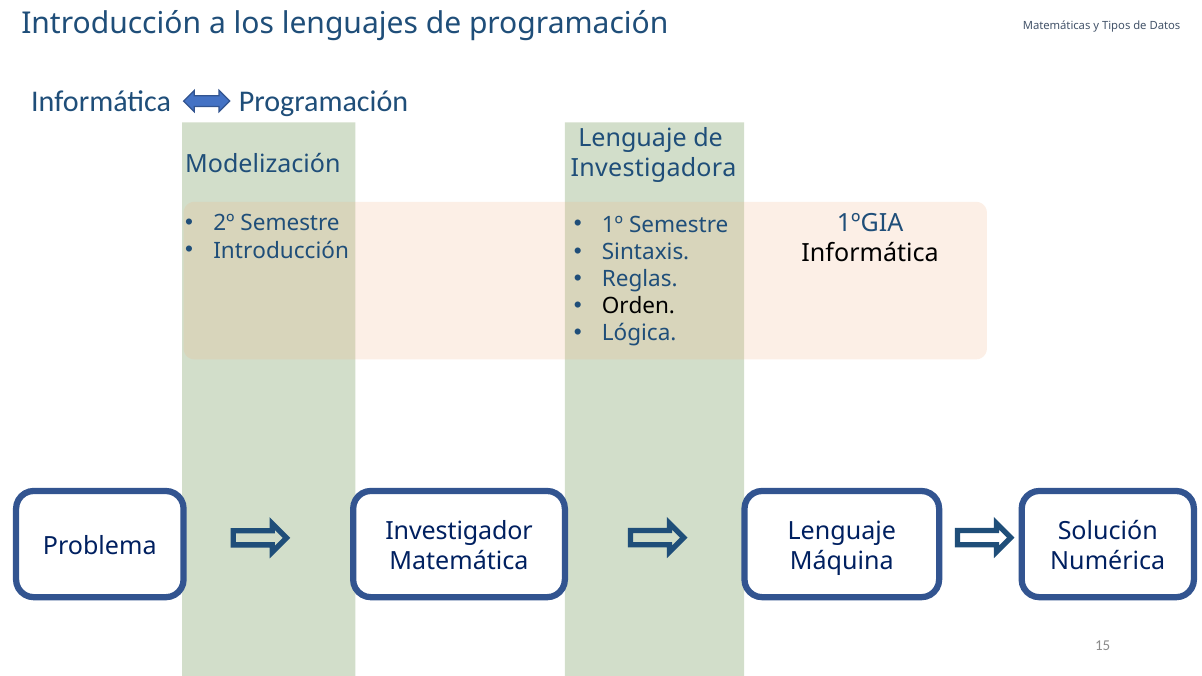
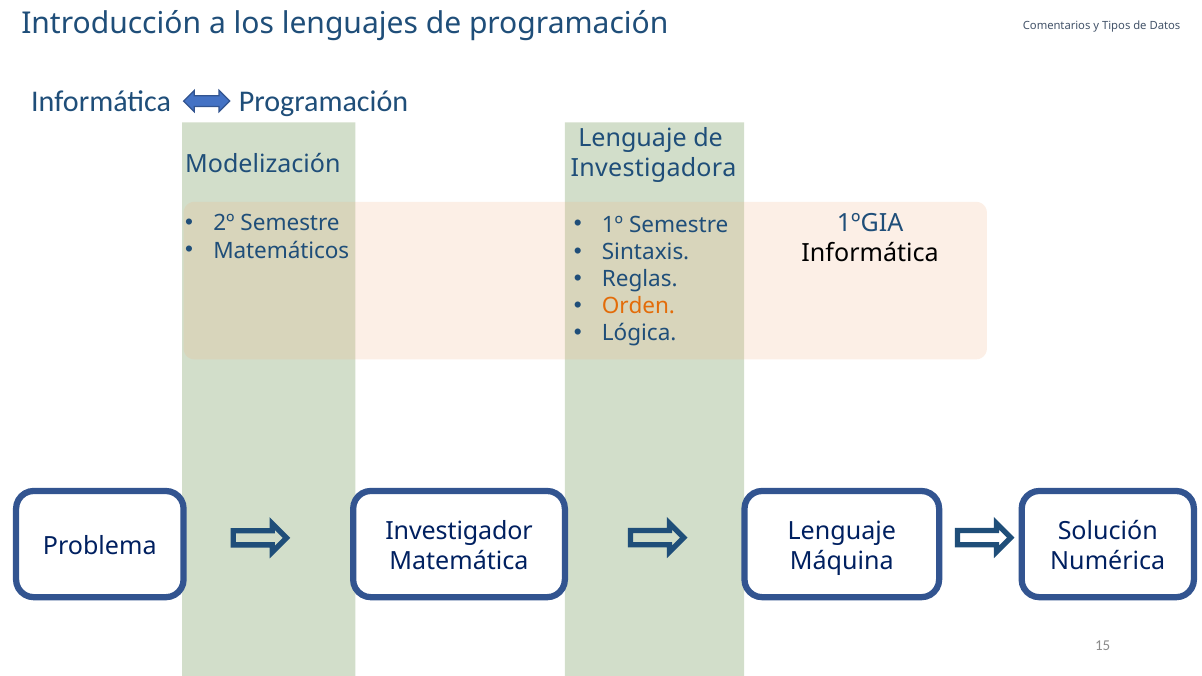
Matemáticas: Matemáticas -> Comentarios (1057, 26)
Introducción: Introducción -> Matemáticos (281, 251)
Orden colour: black -> orange (638, 306)
